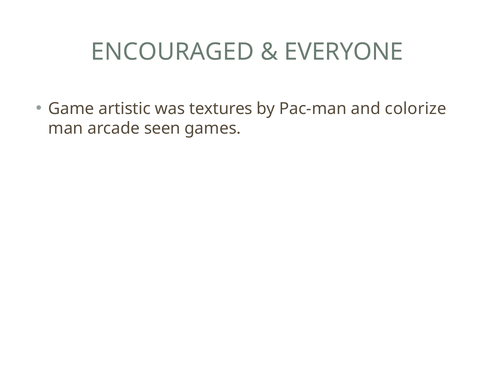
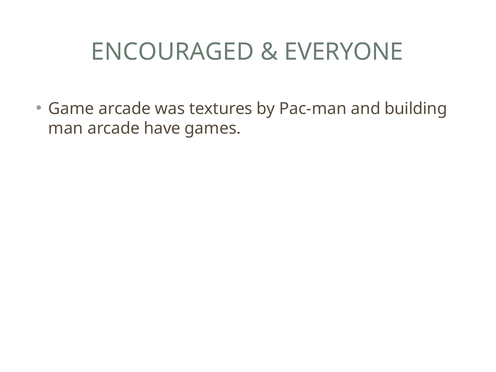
Game artistic: artistic -> arcade (125, 109)
colorize: colorize -> building (416, 109)
seen: seen -> have (162, 128)
